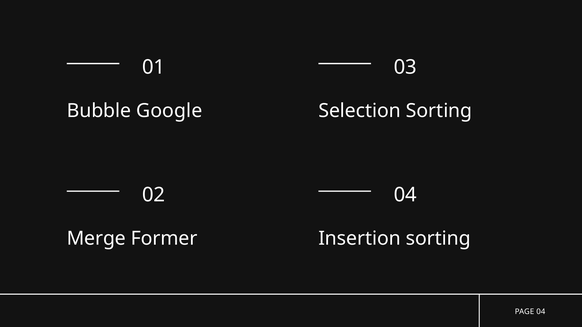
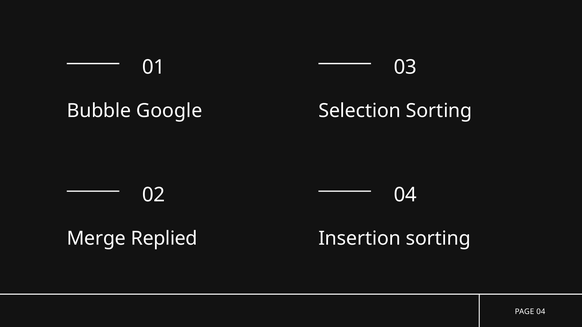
Former: Former -> Replied (164, 239)
